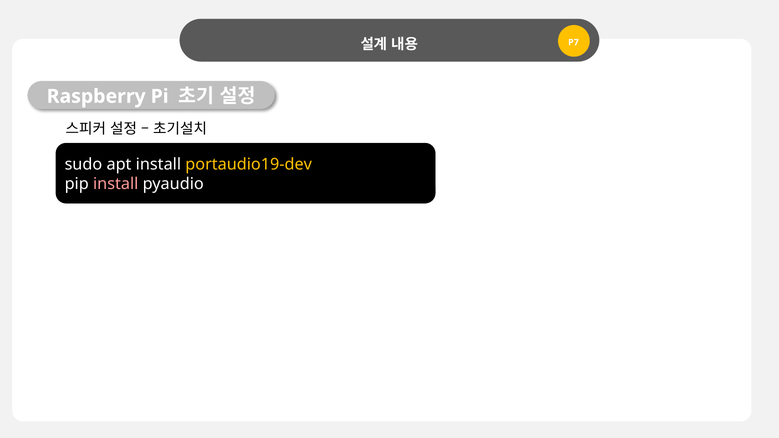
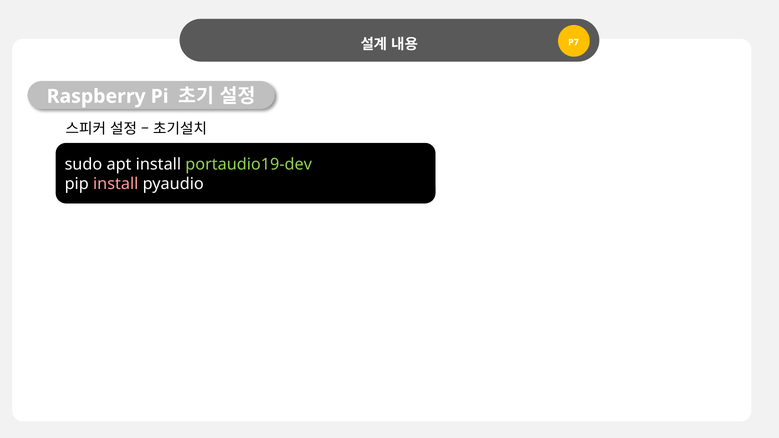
portaudio19-dev colour: yellow -> light green (249, 165)
